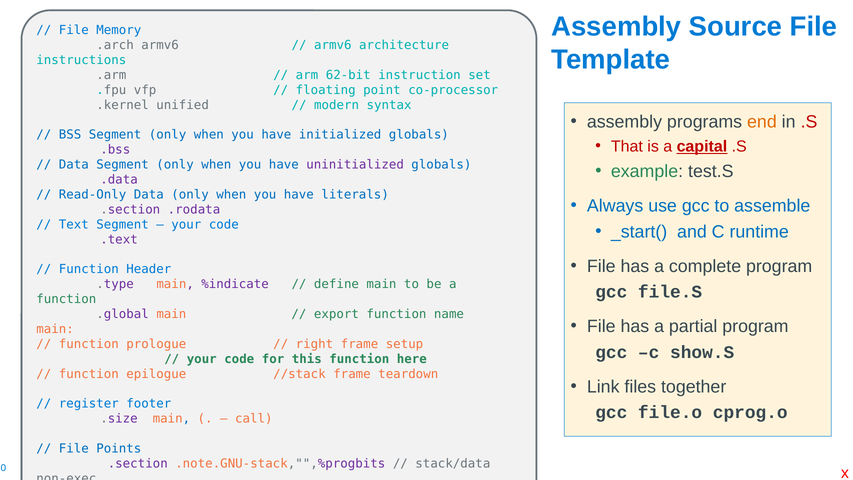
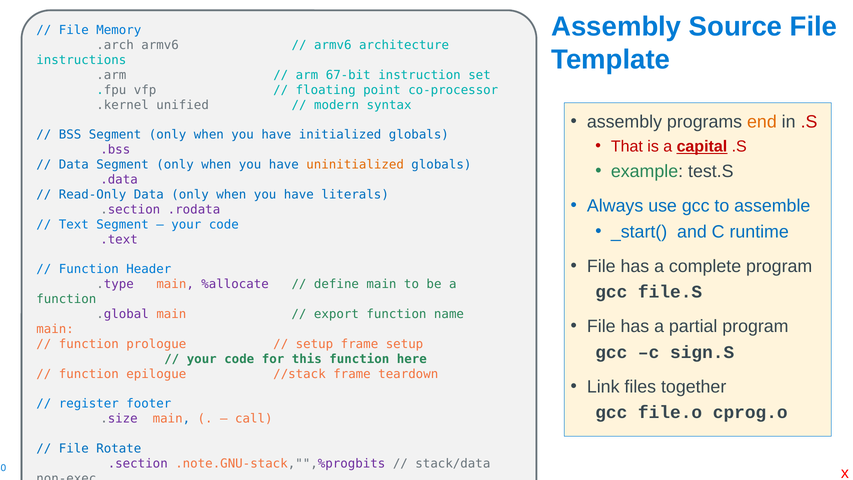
62-bit: 62-bit -> 67-bit (348, 75)
uninitialized colour: purple -> orange (355, 165)
%indicate: %indicate -> %allocate (235, 284)
right: right -> setup (314, 344)
show.S: show.S -> sign.S (702, 352)
Points: Points -> Rotate (119, 448)
